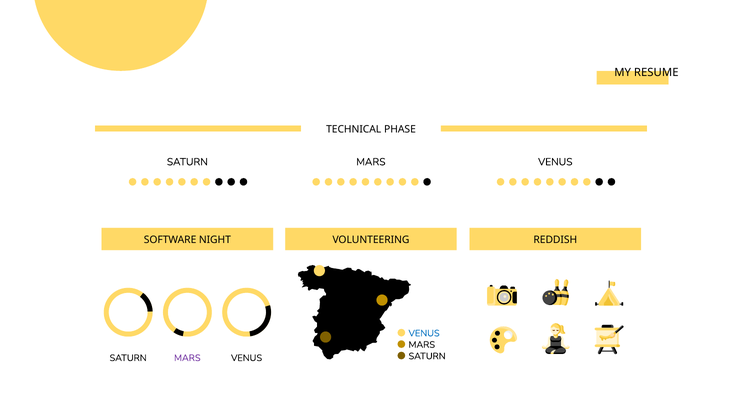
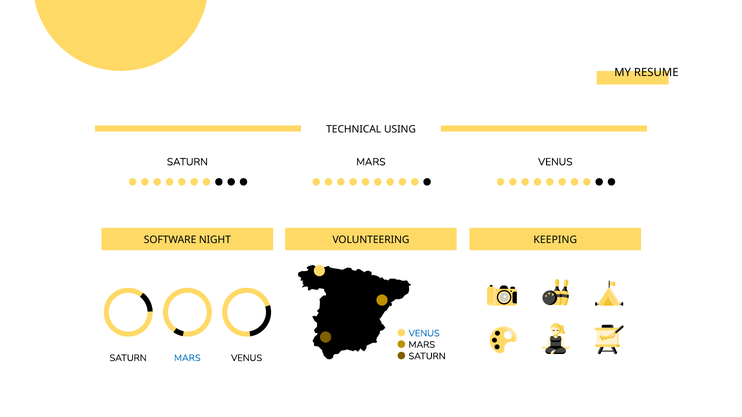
PHASE: PHASE -> USING (400, 130)
REDDISH: REDDISH -> KEEPING (555, 240)
MARS colour: purple -> blue (187, 358)
